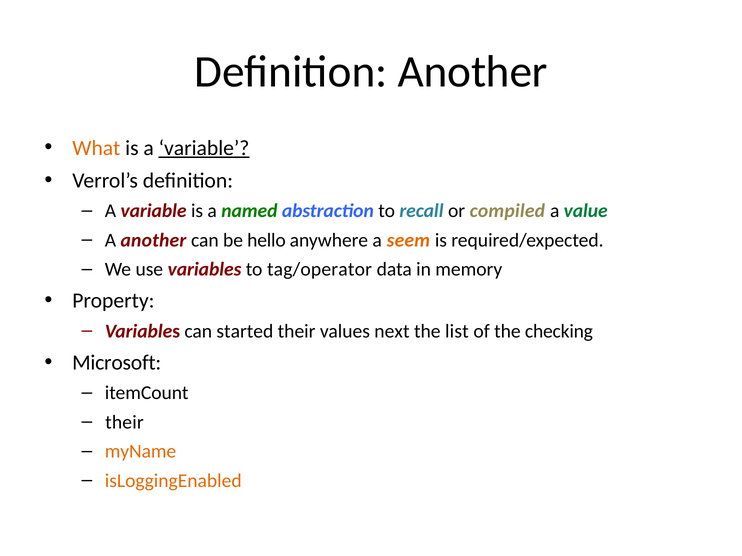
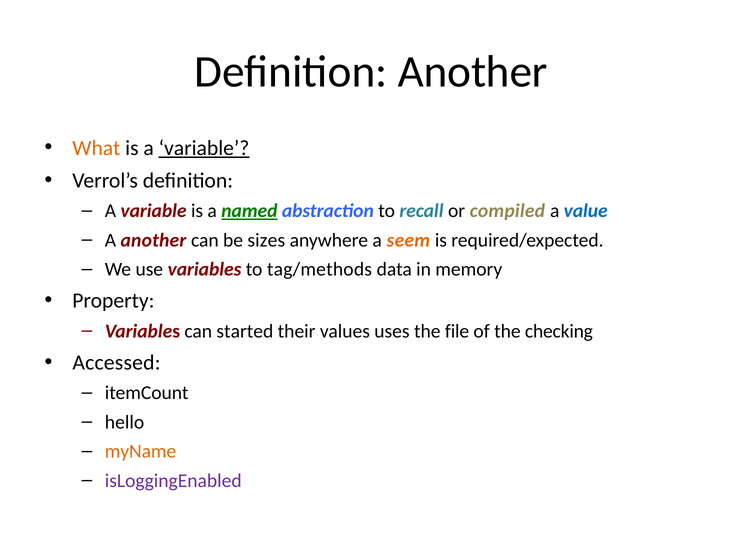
named underline: none -> present (249, 211)
value colour: green -> blue (586, 211)
hello: hello -> sizes (266, 240)
tag/operator: tag/operator -> tag/methods (319, 270)
next: next -> uses (392, 331)
list: list -> file (457, 331)
Microsoft: Microsoft -> Accessed (116, 363)
their: their -> hello (125, 422)
isLoggingEnabled colour: orange -> purple (173, 481)
